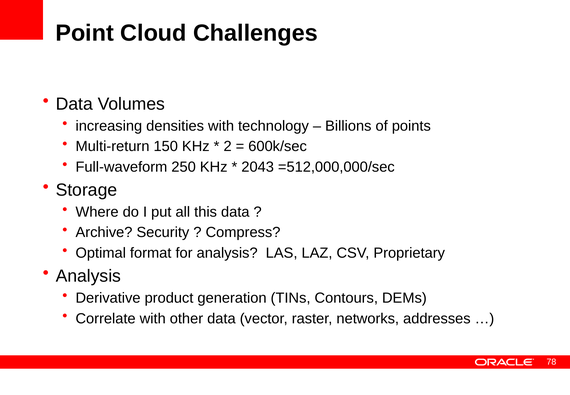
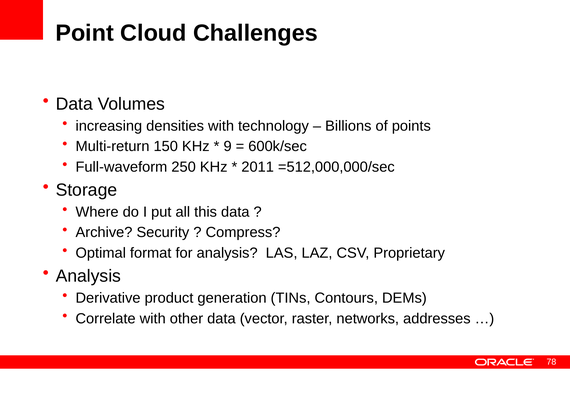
2: 2 -> 9 (228, 146)
2043: 2043 -> 2011 (258, 167)
